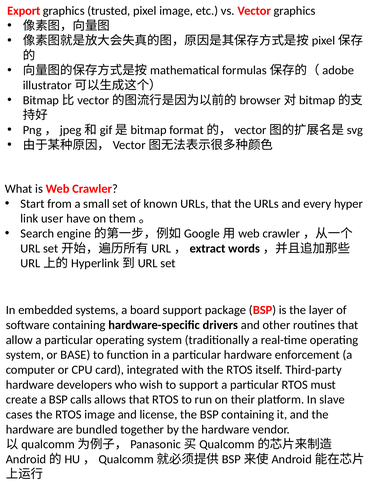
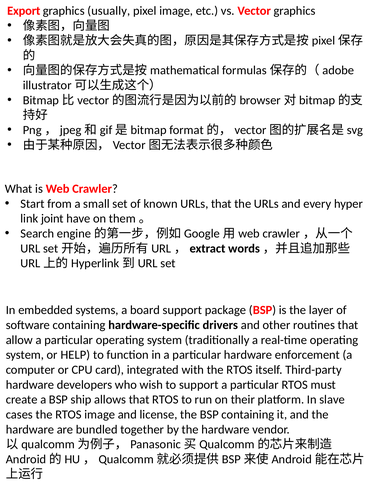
trusted: trusted -> usually (109, 11)
user: user -> joint (52, 219)
BASE: BASE -> HELP (75, 355)
calls: calls -> ship (81, 400)
